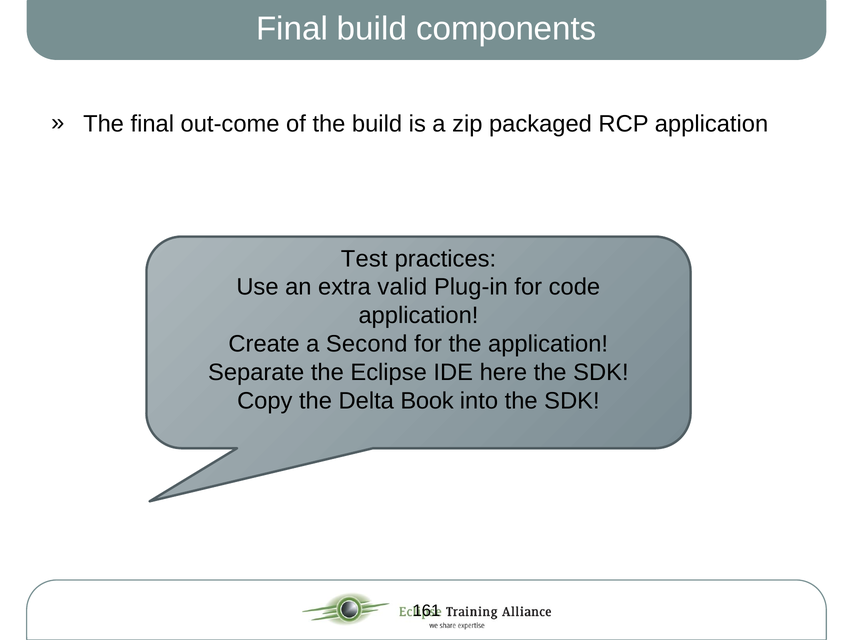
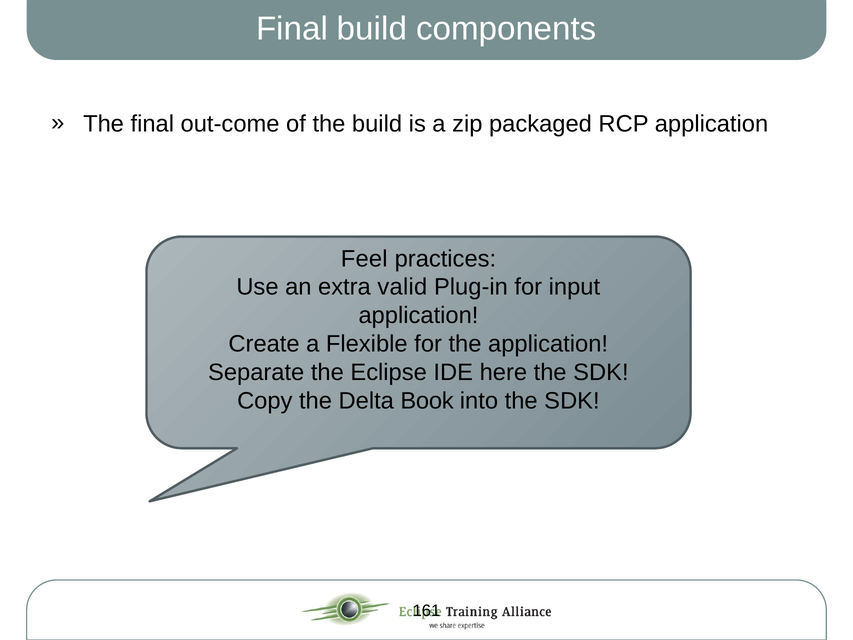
Test: Test -> Feel (364, 259)
code: code -> input (574, 287)
Second: Second -> Flexible (367, 344)
